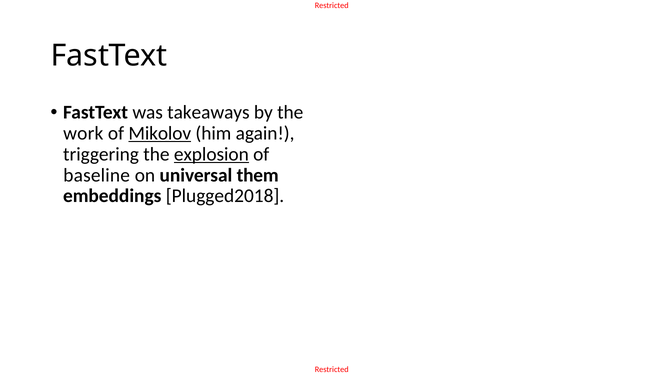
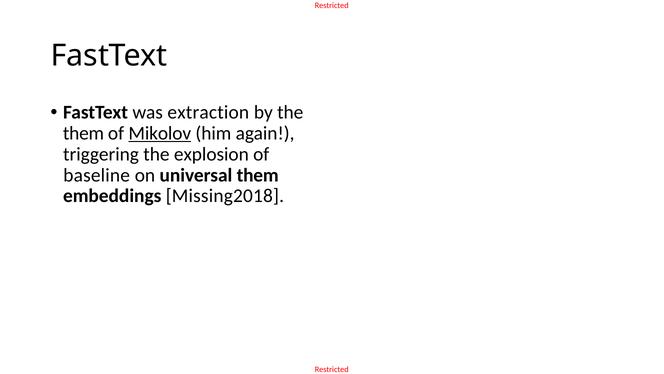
takeaways: takeaways -> extraction (208, 112)
work: work -> them (83, 133)
explosion underline: present -> none (211, 154)
Plugged2018: Plugged2018 -> Missing2018 (225, 196)
